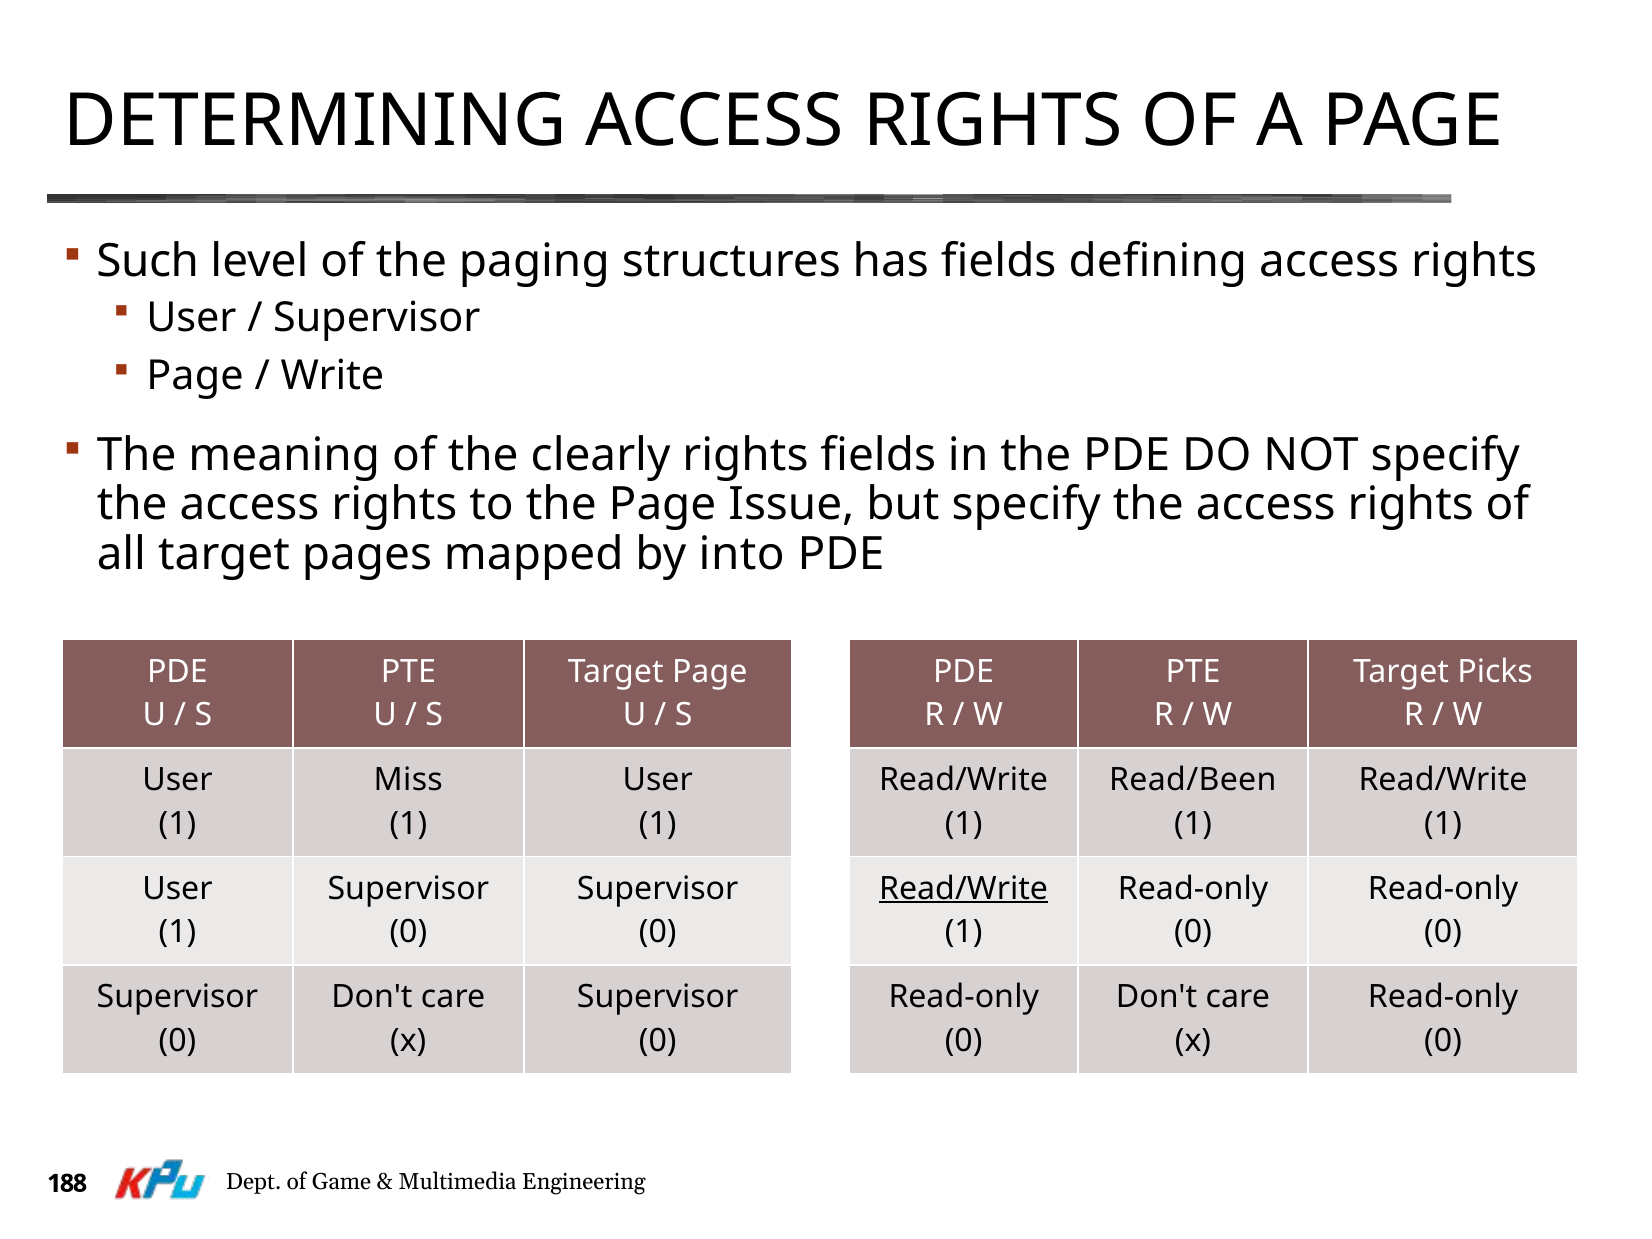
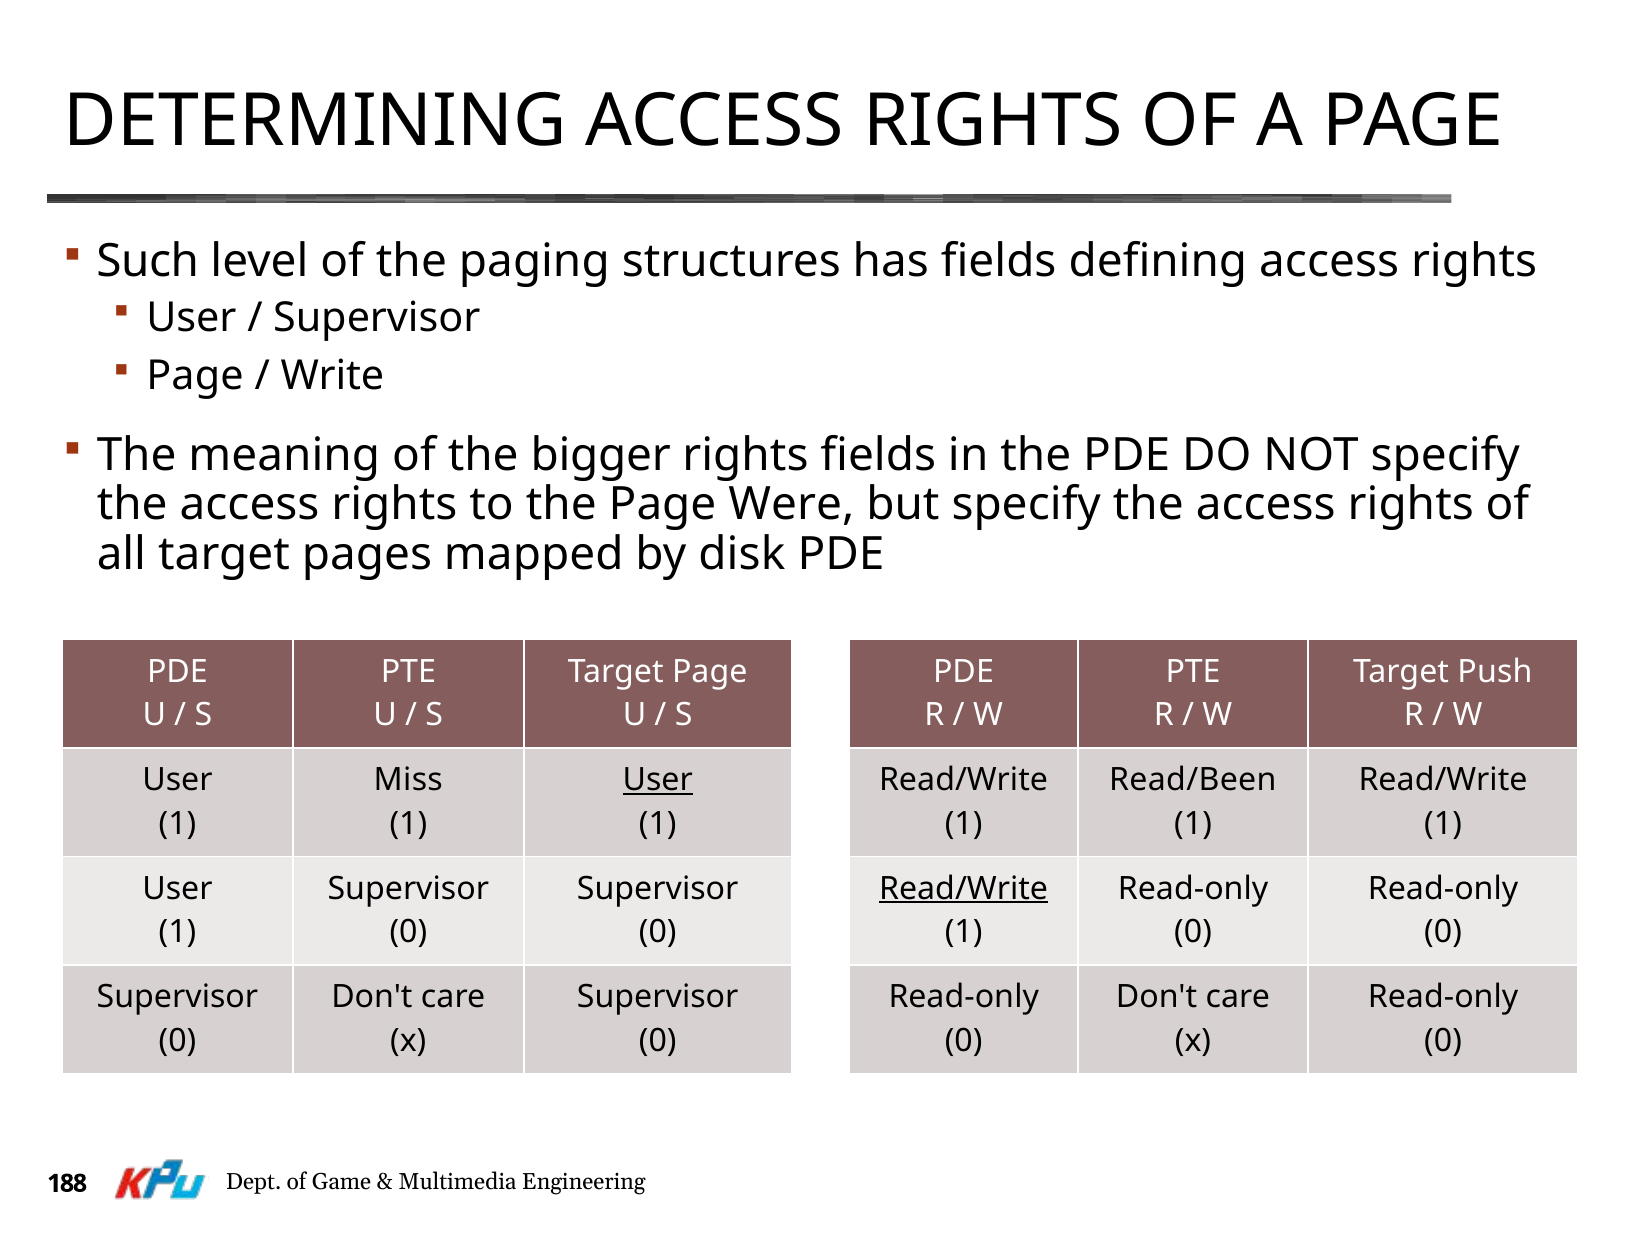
clearly: clearly -> bigger (601, 455)
Issue: Issue -> Were (791, 505)
into: into -> disk (742, 554)
Picks: Picks -> Push (1495, 671)
User underline: none -> present (658, 780)
